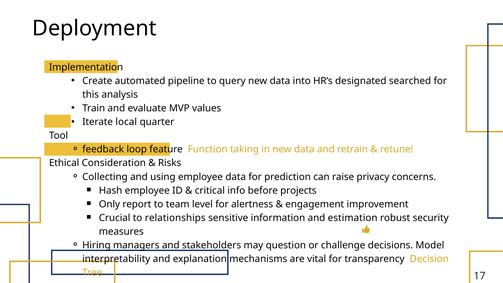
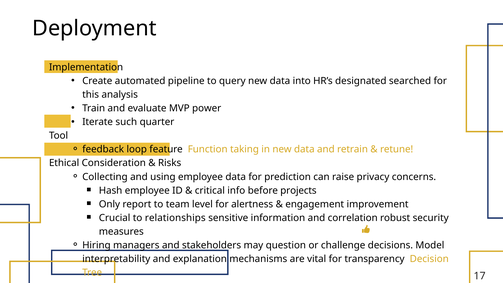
values: values -> power (207, 108)
local: local -> such (126, 122)
estimation: estimation -> correlation (353, 218)
